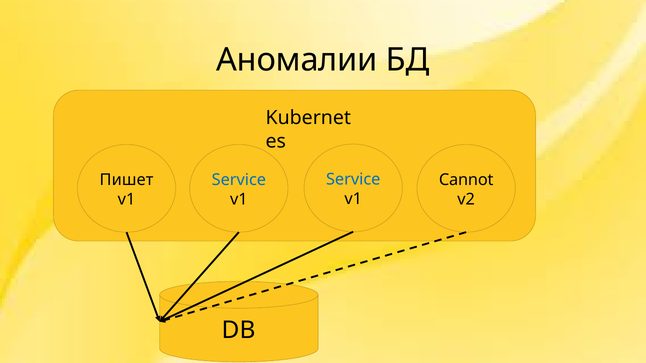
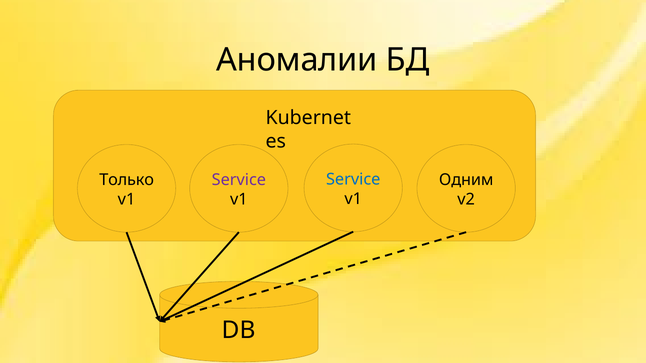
Пишет: Пишет -> Только (127, 180)
Service colour: blue -> purple (239, 180)
Cannot: Cannot -> Одним (466, 180)
